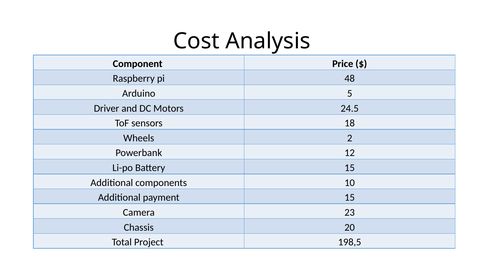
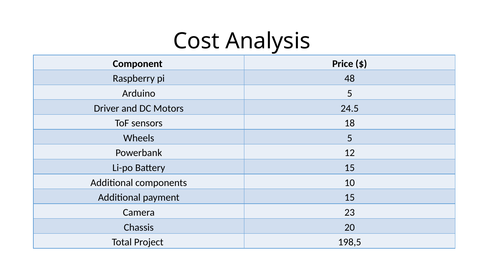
Wheels 2: 2 -> 5 (350, 138)
